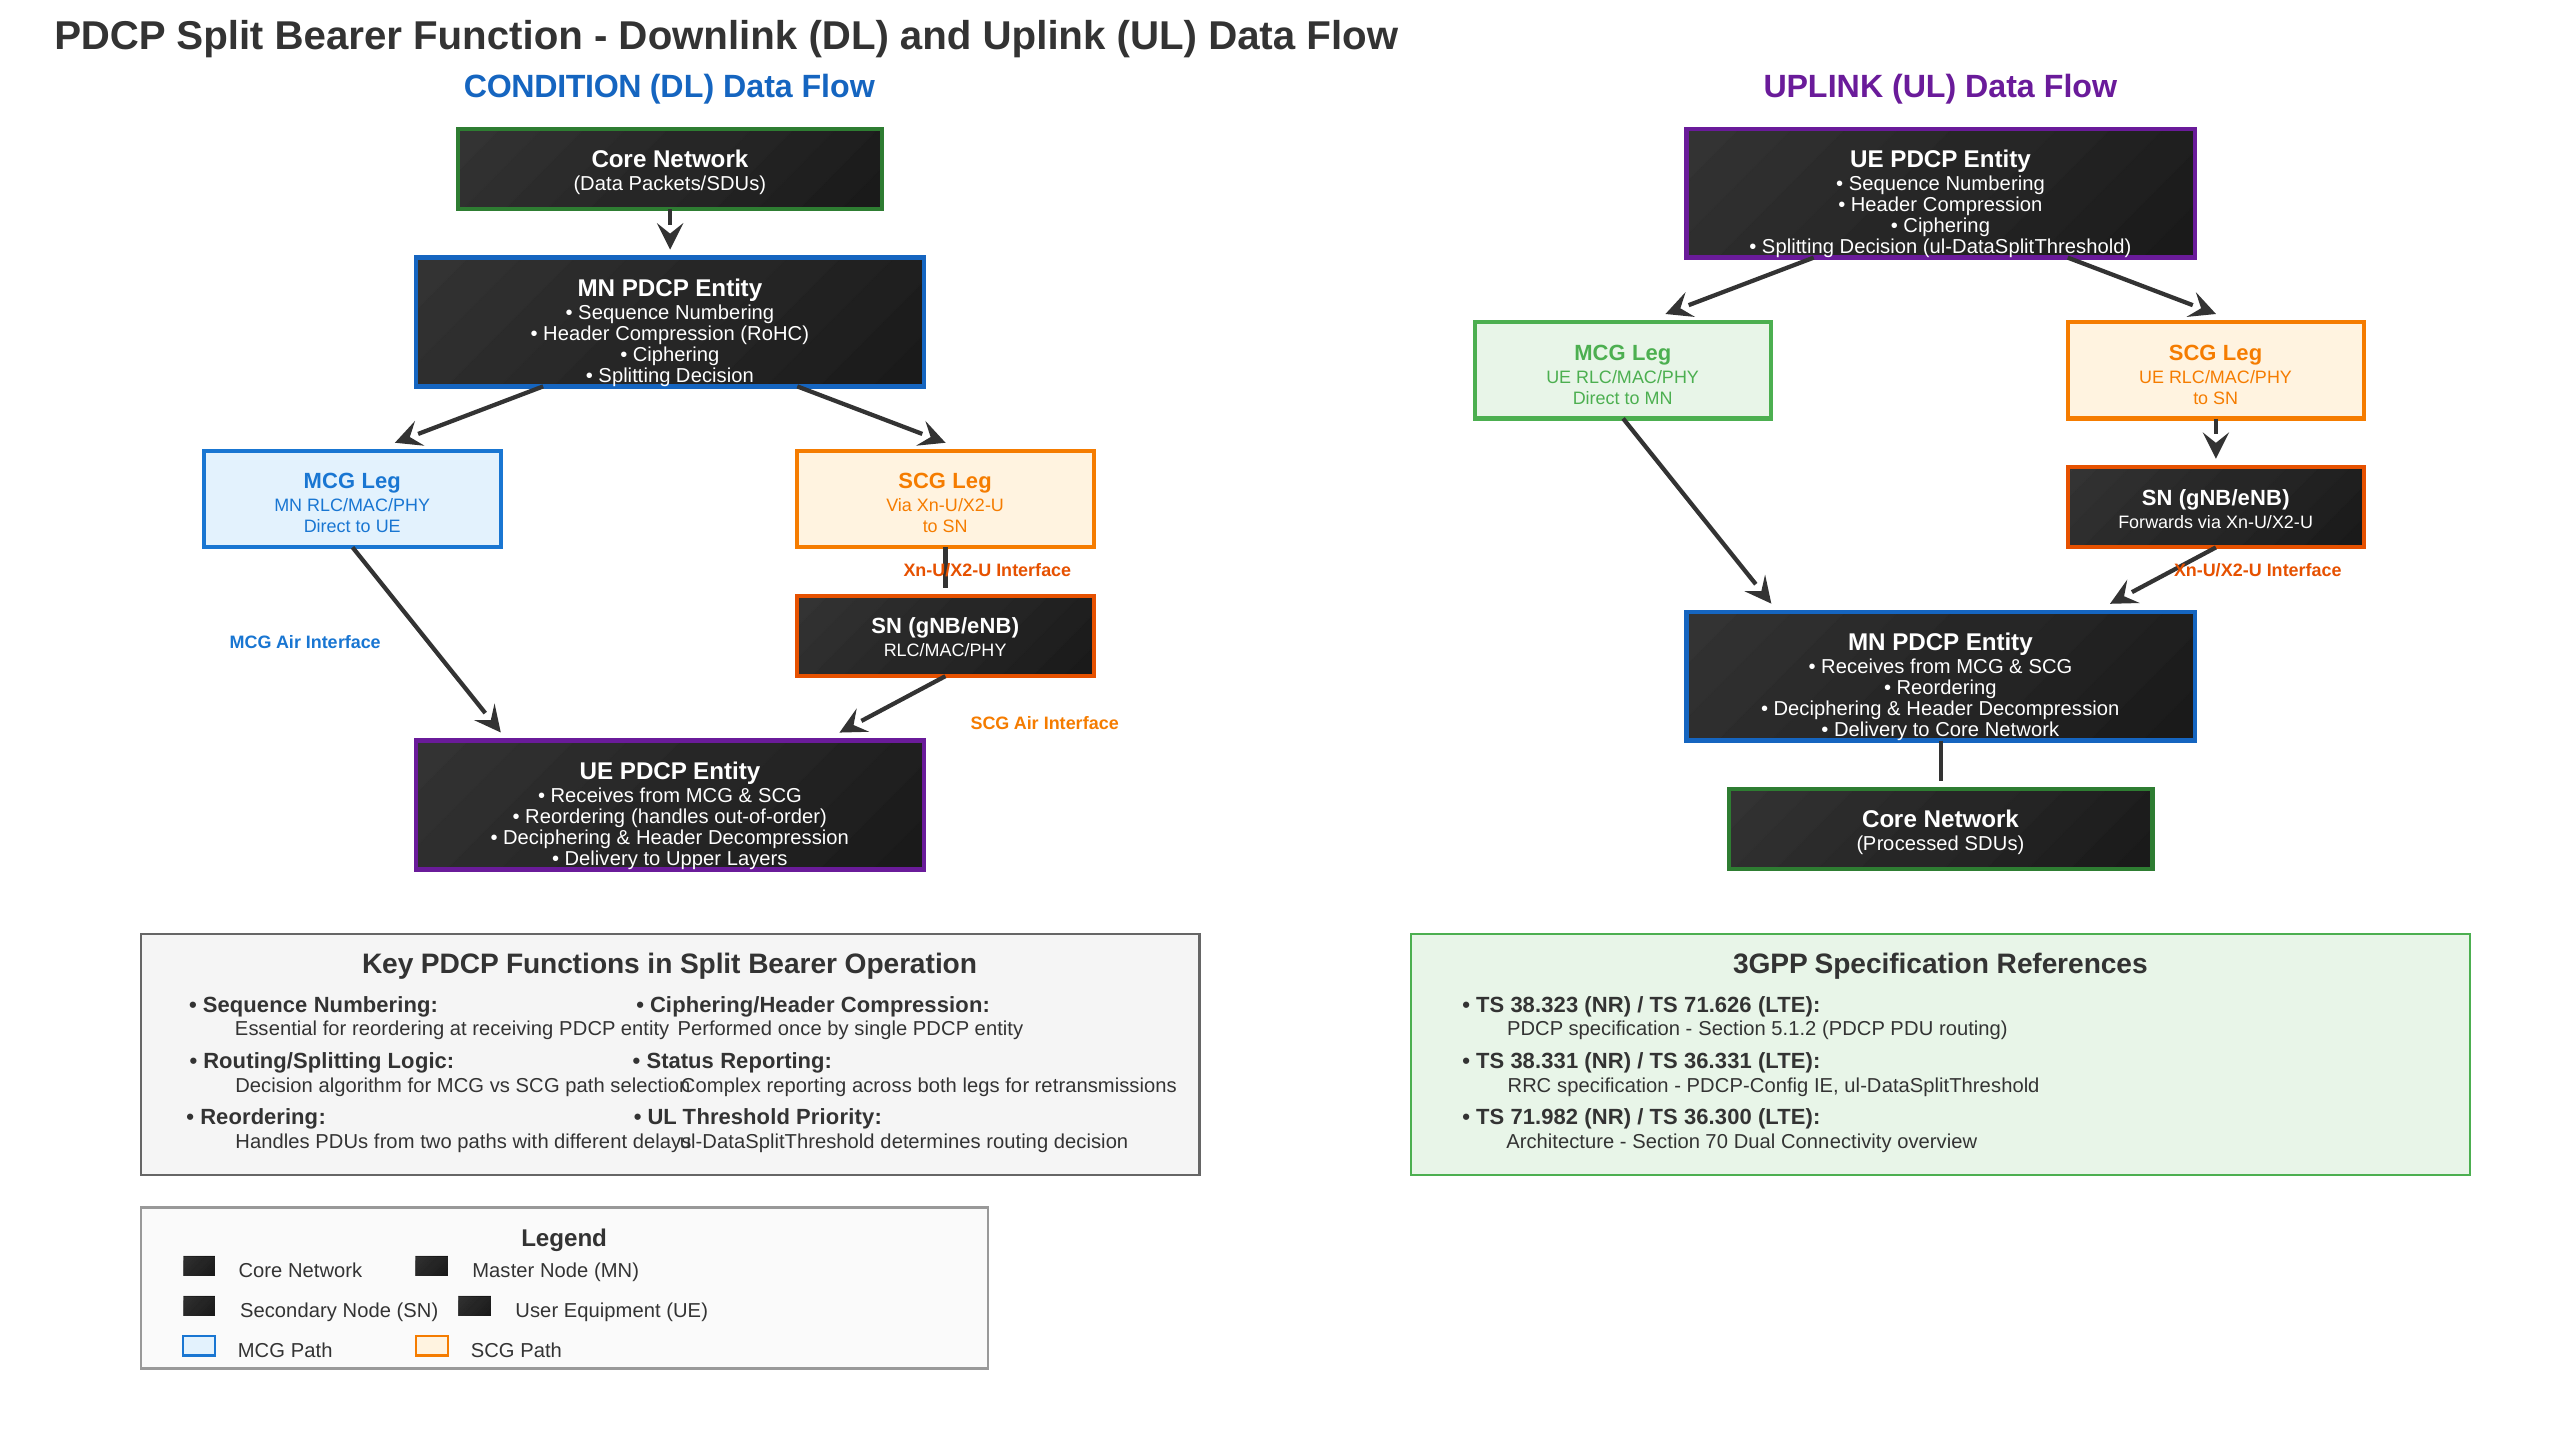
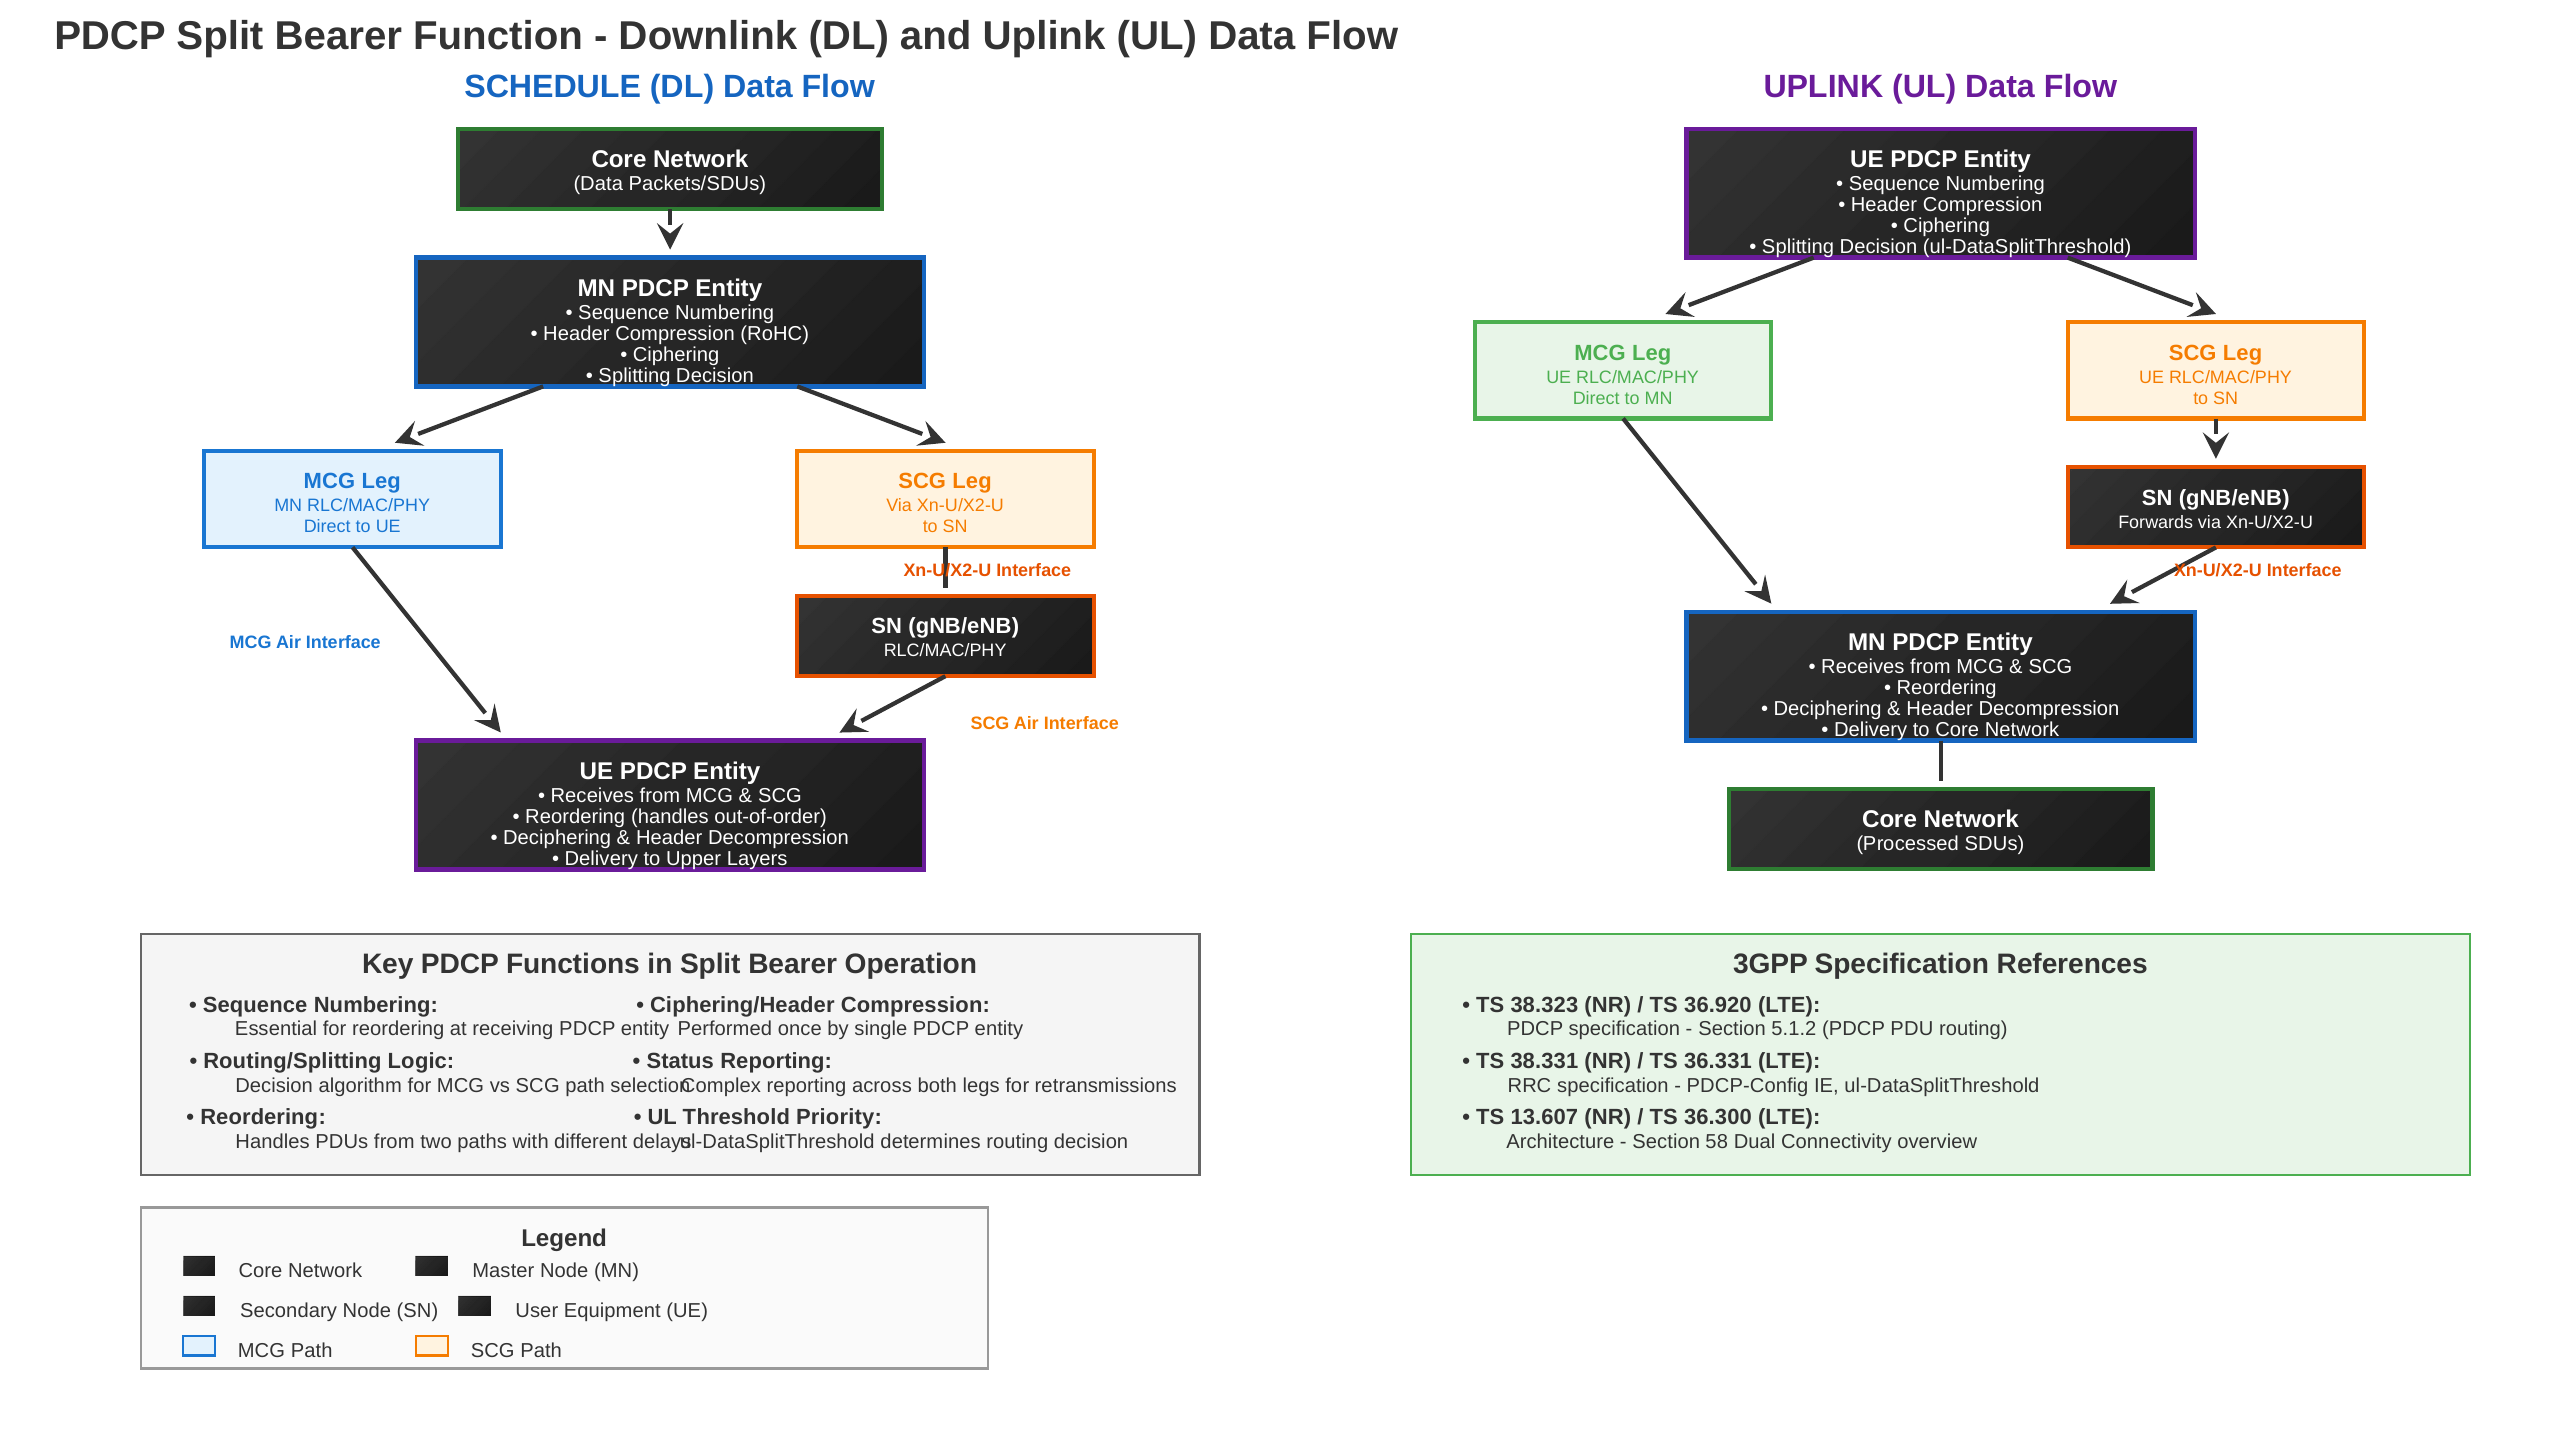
CONDITION: CONDITION -> SCHEDULE (553, 87)
71.626: 71.626 -> 36.920 (1718, 1005)
71.982: 71.982 -> 13.607 (1544, 1118)
70: 70 -> 58 (1717, 1142)
